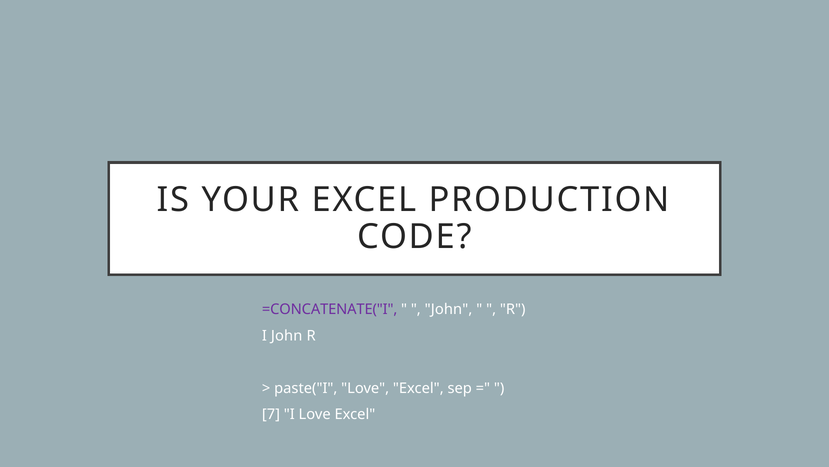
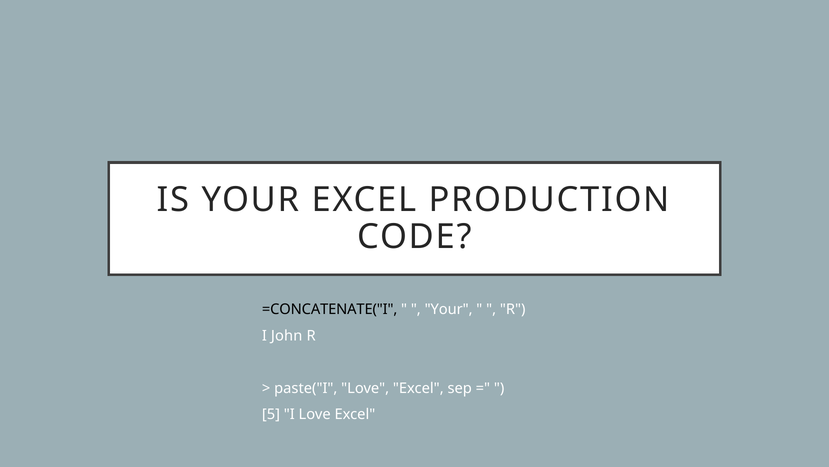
=CONCATENATE("I colour: purple -> black (330, 309)
John: John -> Your (449, 309)
7: 7 -> 5 (271, 414)
